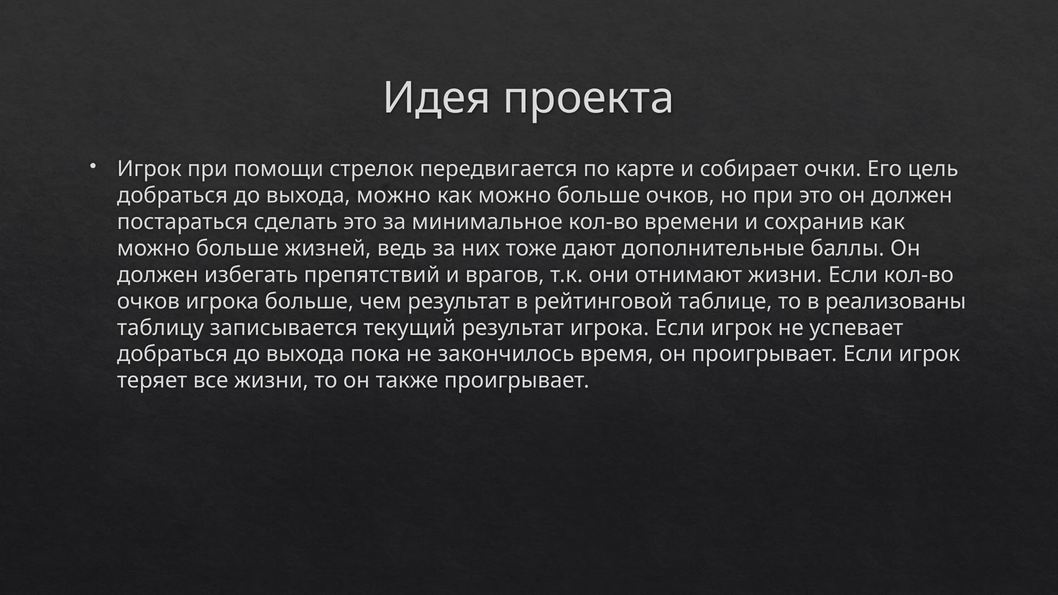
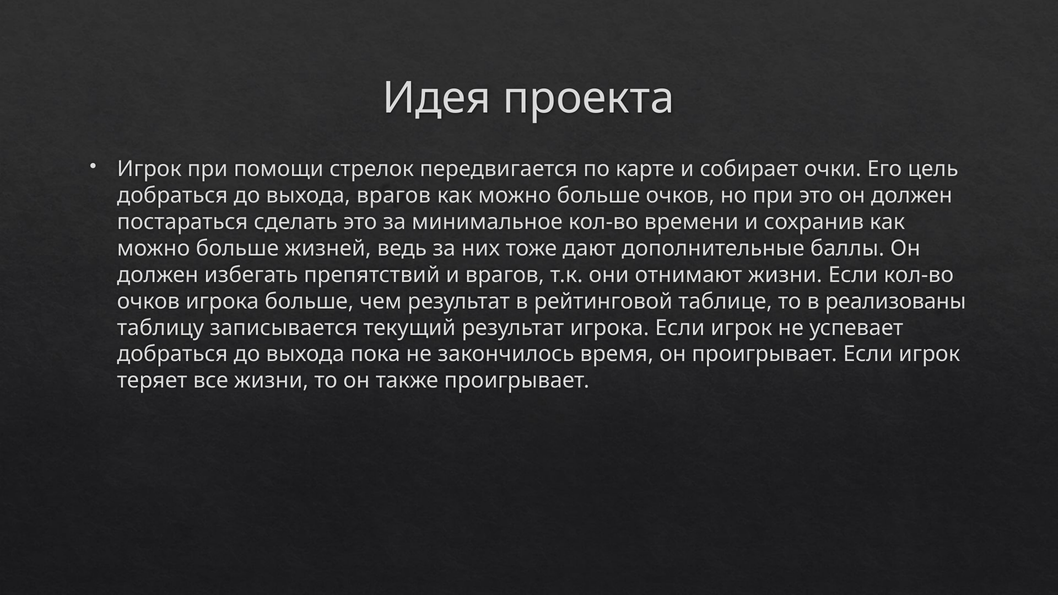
выхода можно: можно -> врагов (394, 196)
